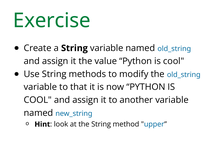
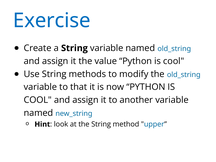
Exercise colour: green -> blue (52, 21)
